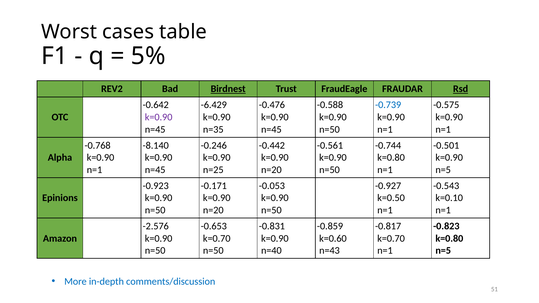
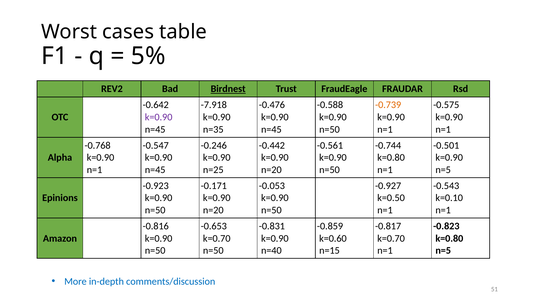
Rsd underline: present -> none (461, 89)
-6.429: -6.429 -> -7.918 (214, 105)
-0.739 colour: blue -> orange (388, 105)
-8.140: -8.140 -> -0.547 (156, 145)
-2.576: -2.576 -> -0.816 (156, 226)
n=43: n=43 -> n=15 (329, 251)
